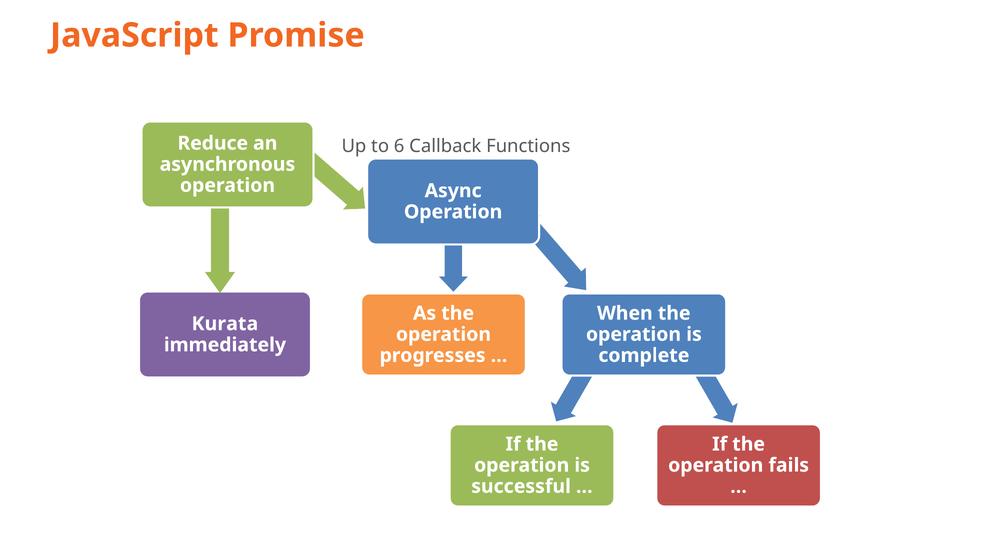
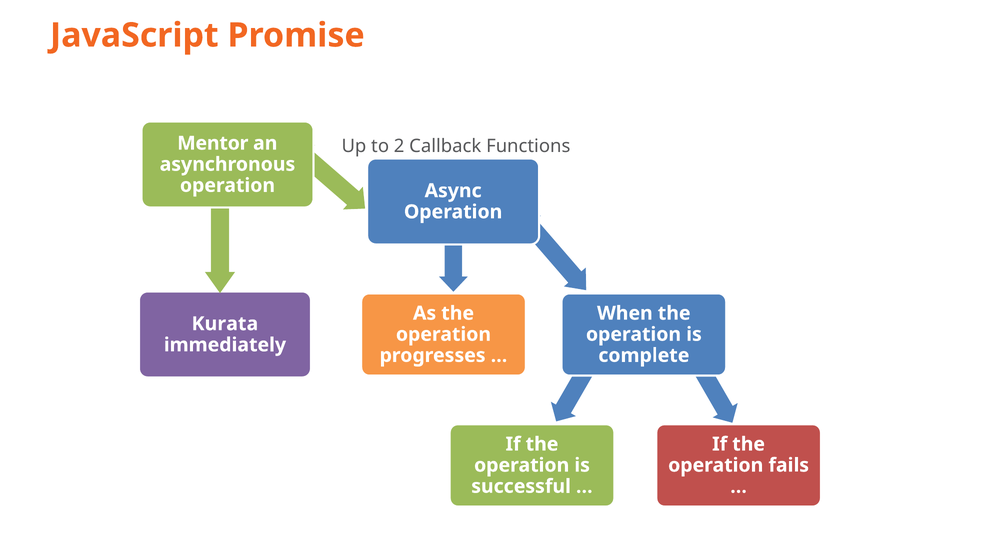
Reduce: Reduce -> Mentor (213, 143)
6: 6 -> 2 (399, 146)
